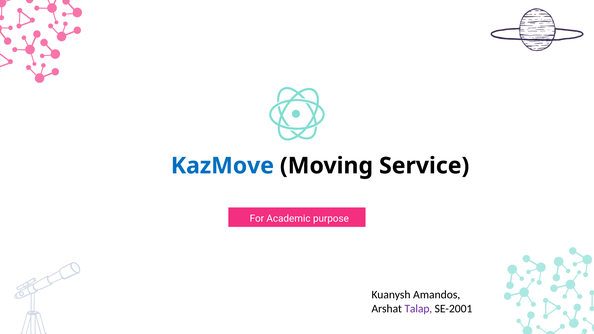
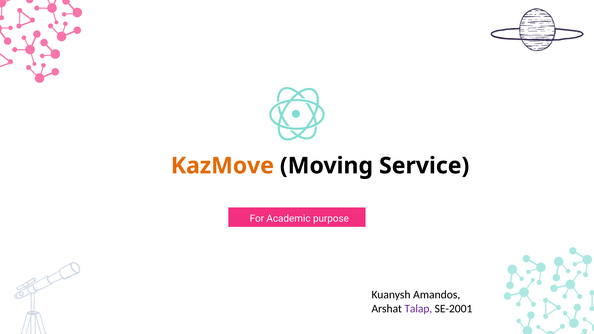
KazMove colour: blue -> orange (222, 166)
